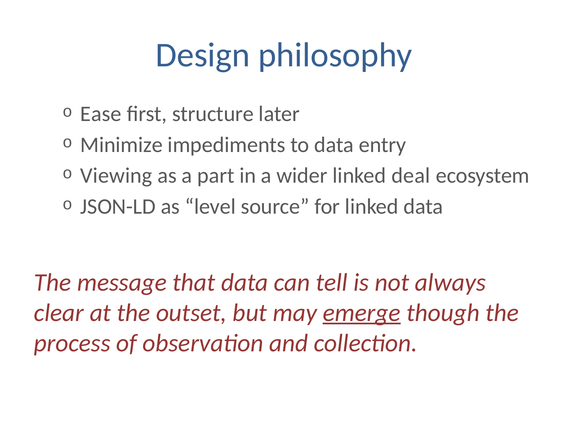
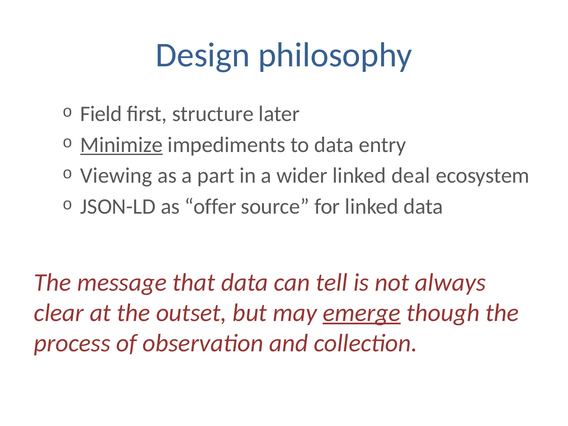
Ease: Ease -> Field (101, 114)
Minimize underline: none -> present (121, 145)
level: level -> offer (210, 206)
